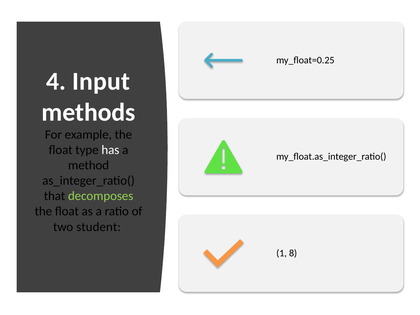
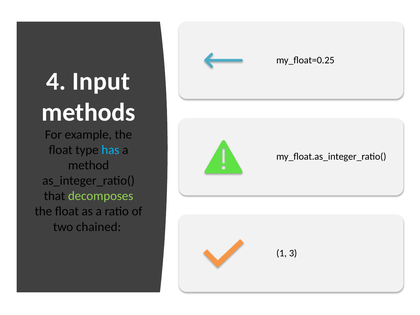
has colour: white -> light blue (110, 150)
student: student -> chained (99, 227)
8: 8 -> 3 (293, 253)
